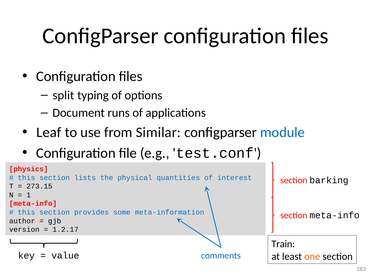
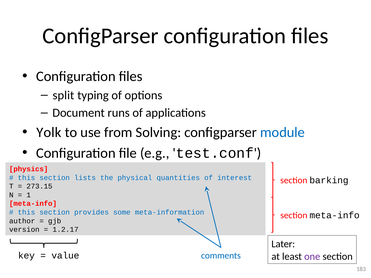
Leaf: Leaf -> Yolk (49, 133)
Similar: Similar -> Solving (158, 133)
Train: Train -> Later (283, 244)
one colour: orange -> purple (312, 257)
